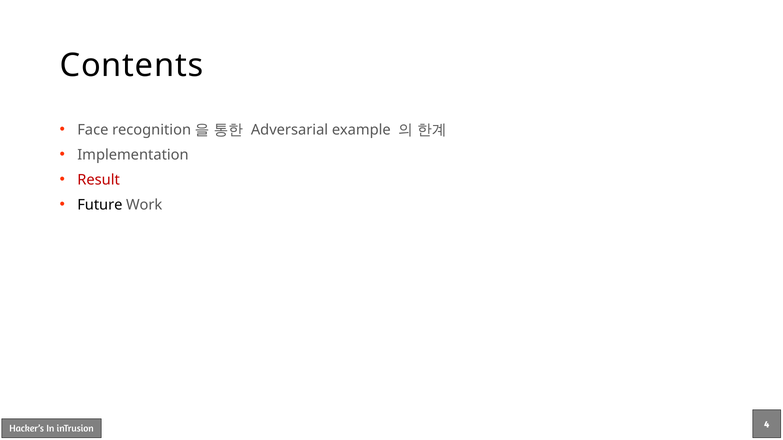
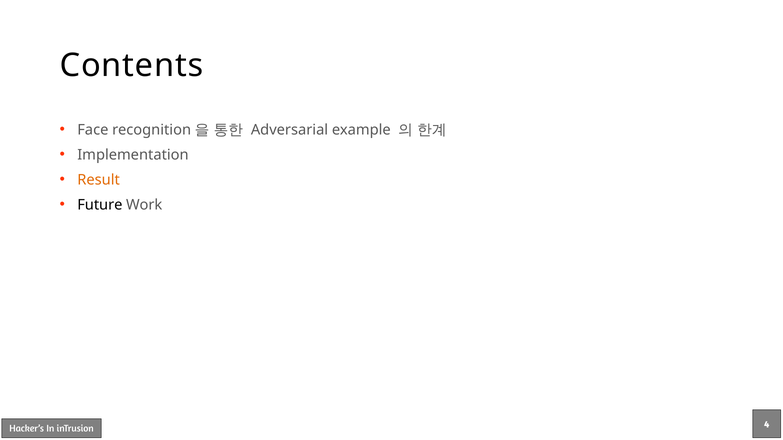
Result colour: red -> orange (99, 180)
